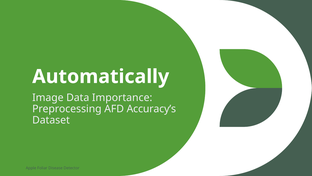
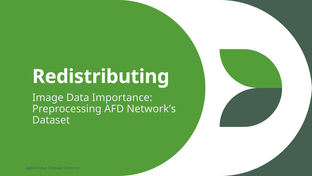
Automatically: Automatically -> Redistributing (101, 76)
Accuracy’s: Accuracy’s -> Network’s (151, 109)
